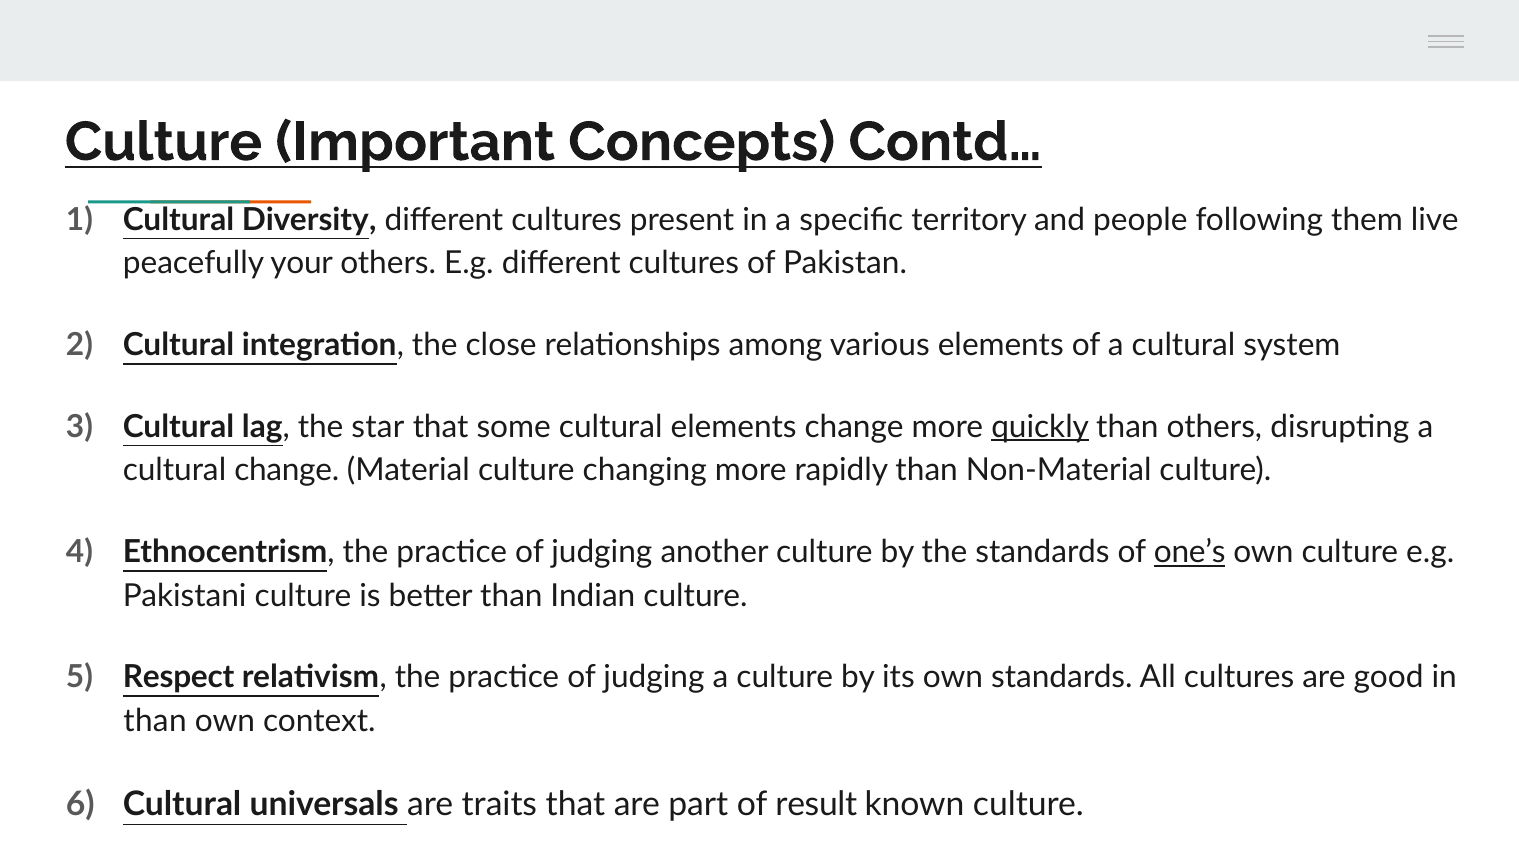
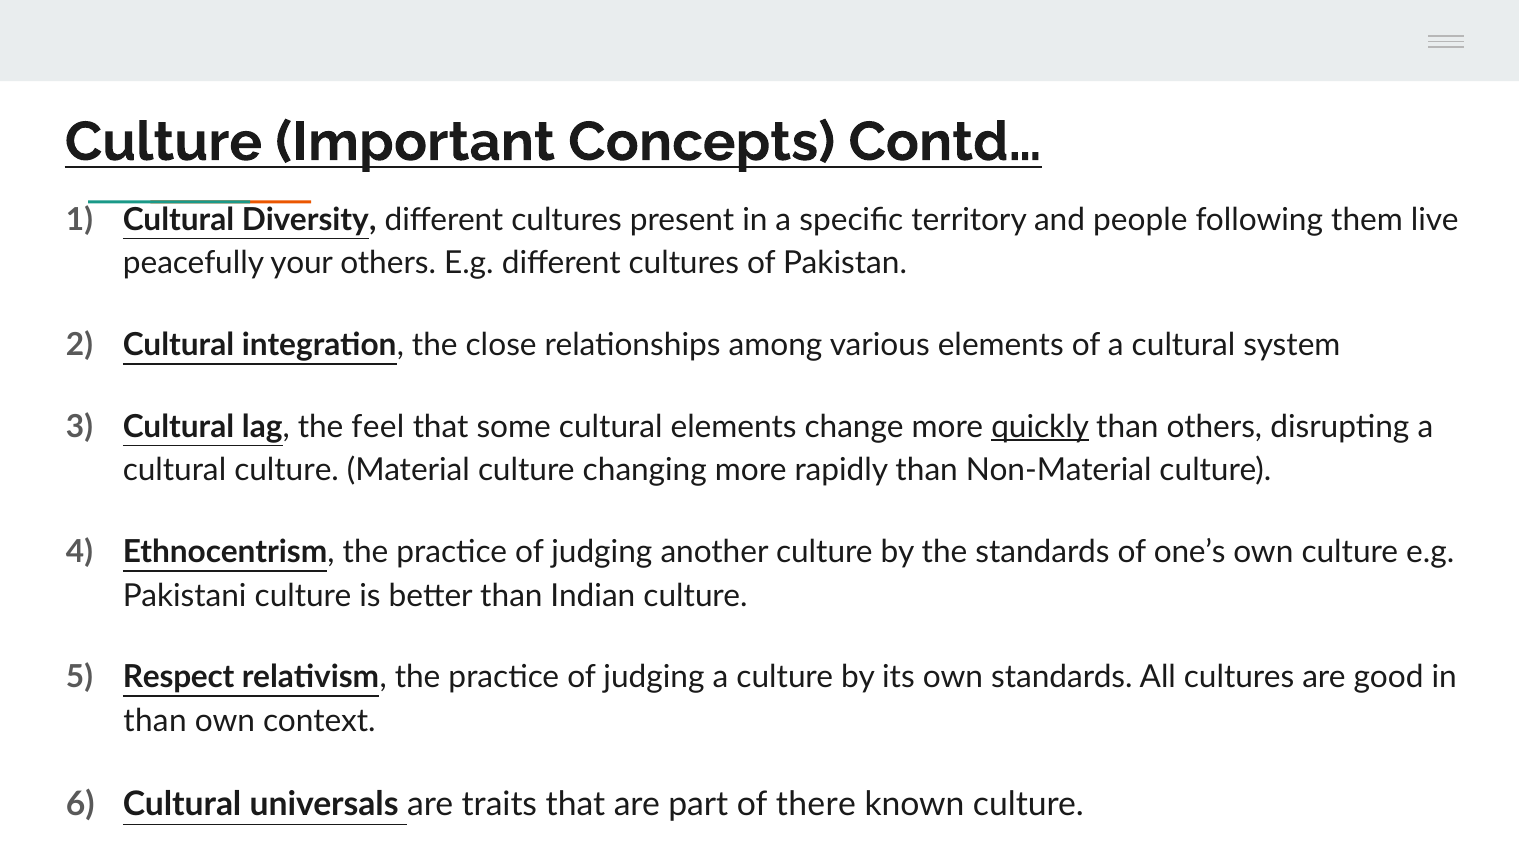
star: star -> feel (378, 426)
cultural change: change -> culture (287, 470)
one’s underline: present -> none (1190, 552)
result: result -> there (816, 804)
